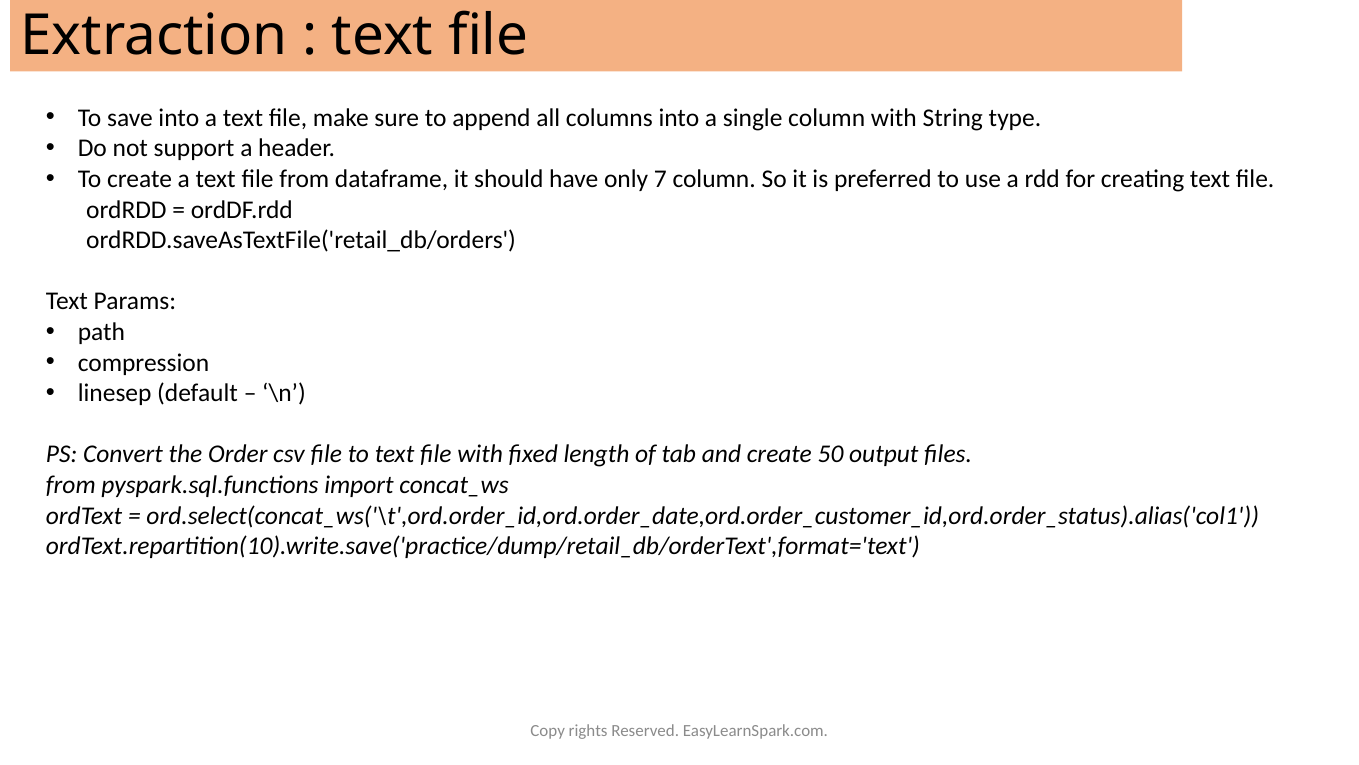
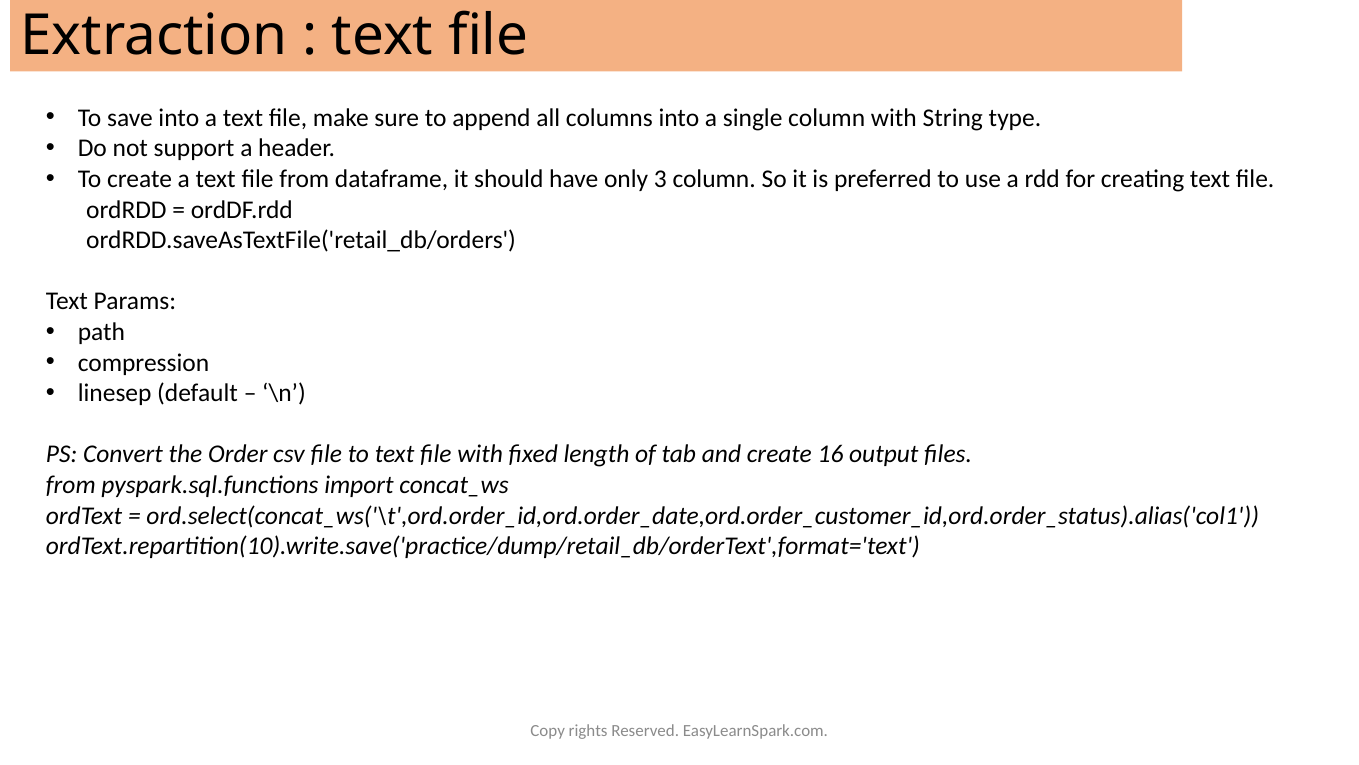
7: 7 -> 3 (660, 179)
50: 50 -> 16 (831, 454)
